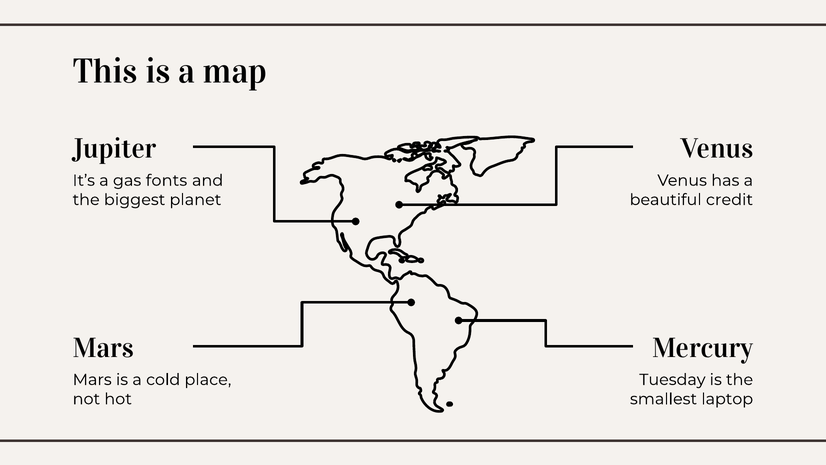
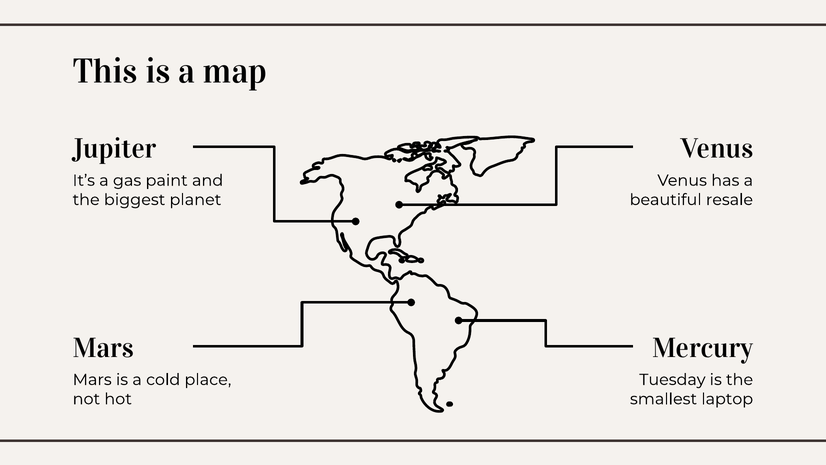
fonts: fonts -> paint (167, 180)
credit: credit -> resale (729, 200)
